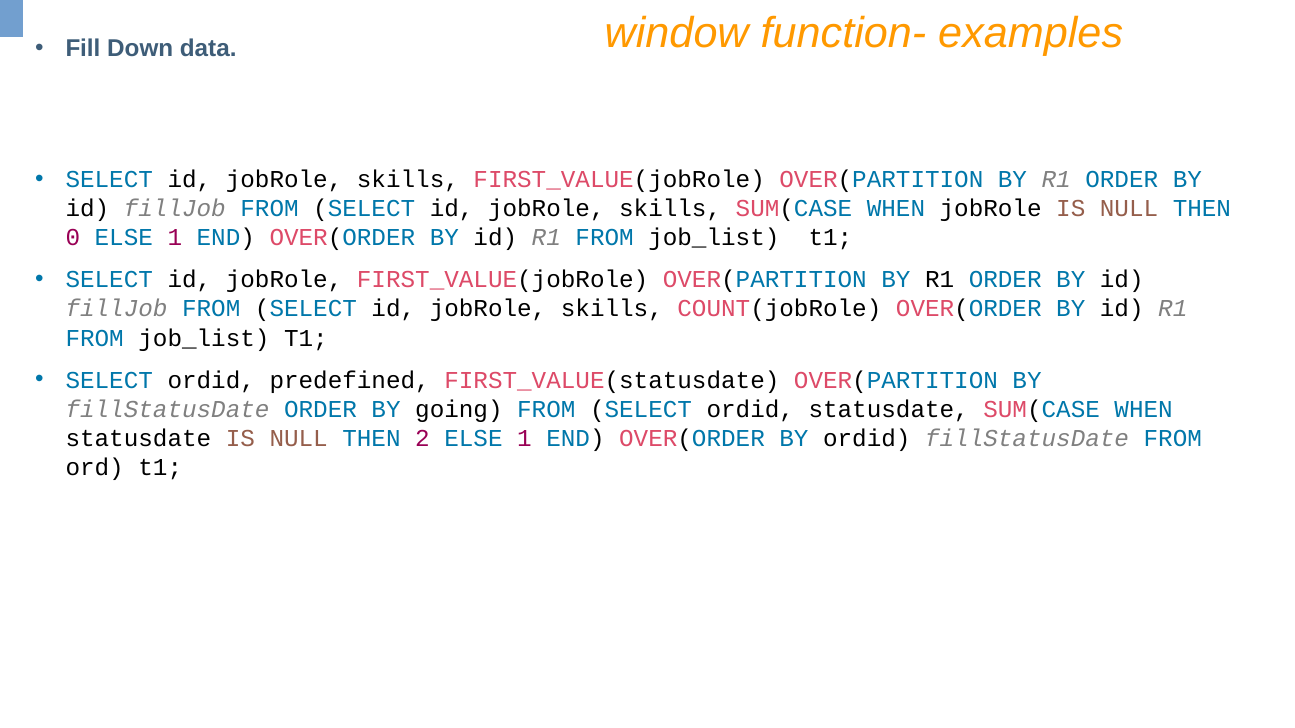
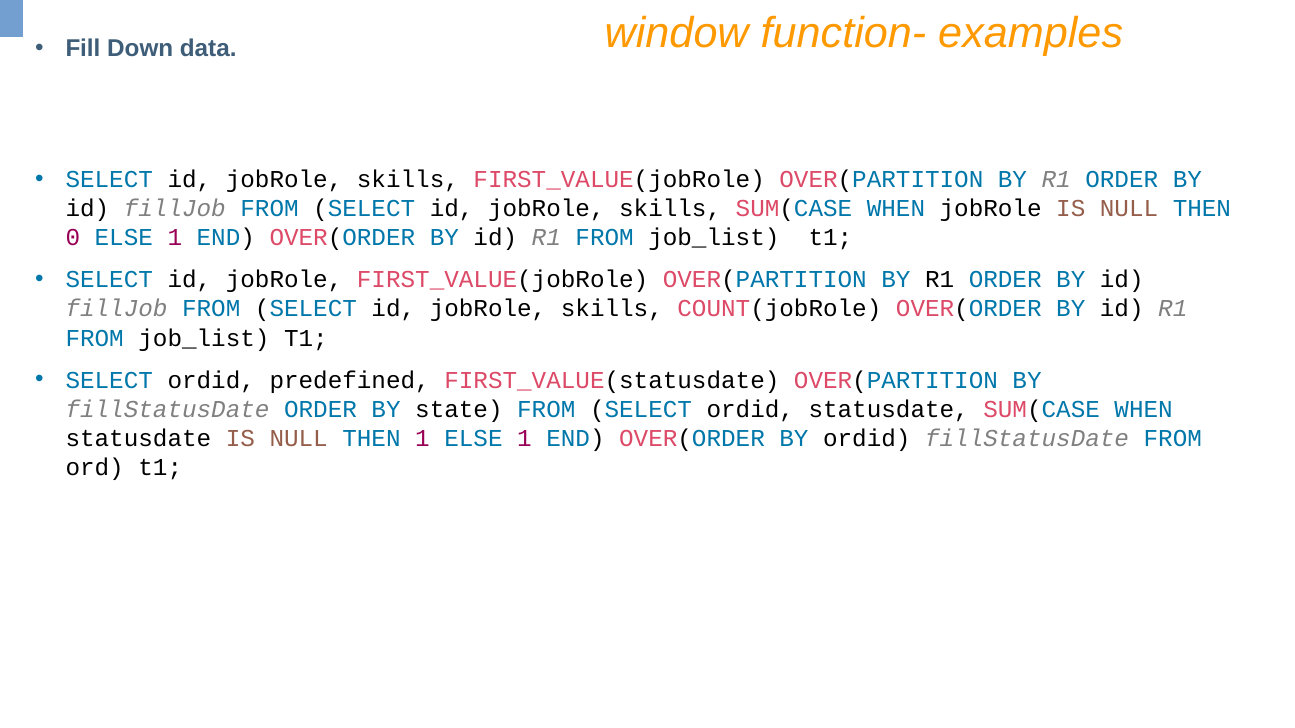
going: going -> state (459, 410)
THEN 2: 2 -> 1 (422, 439)
